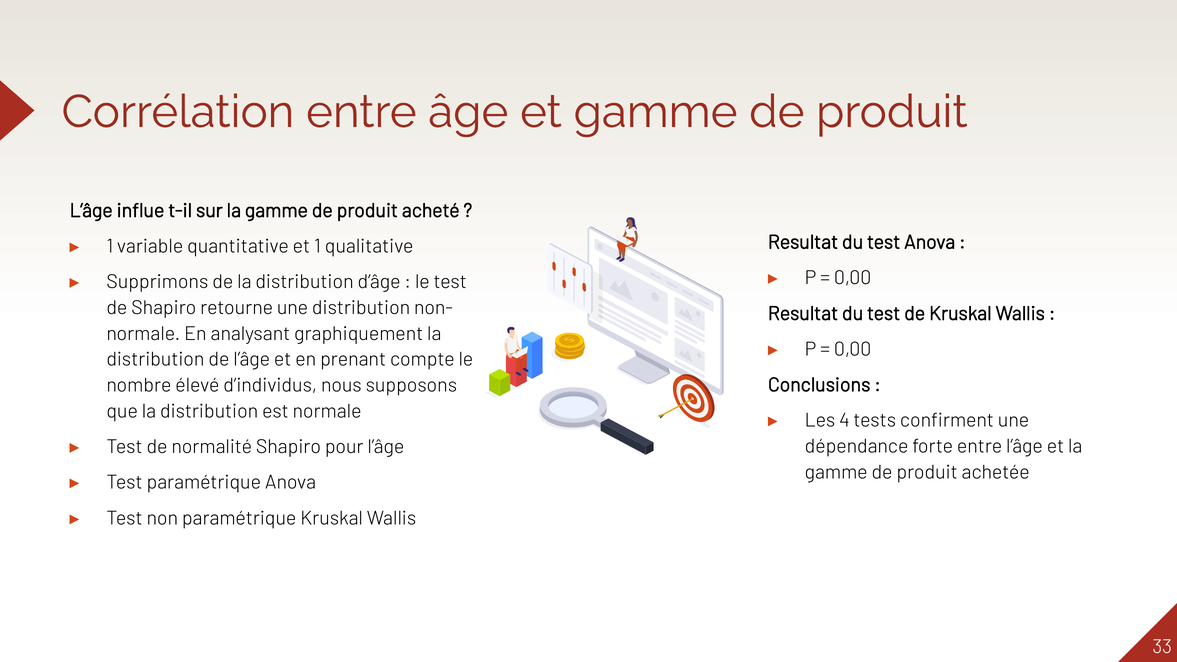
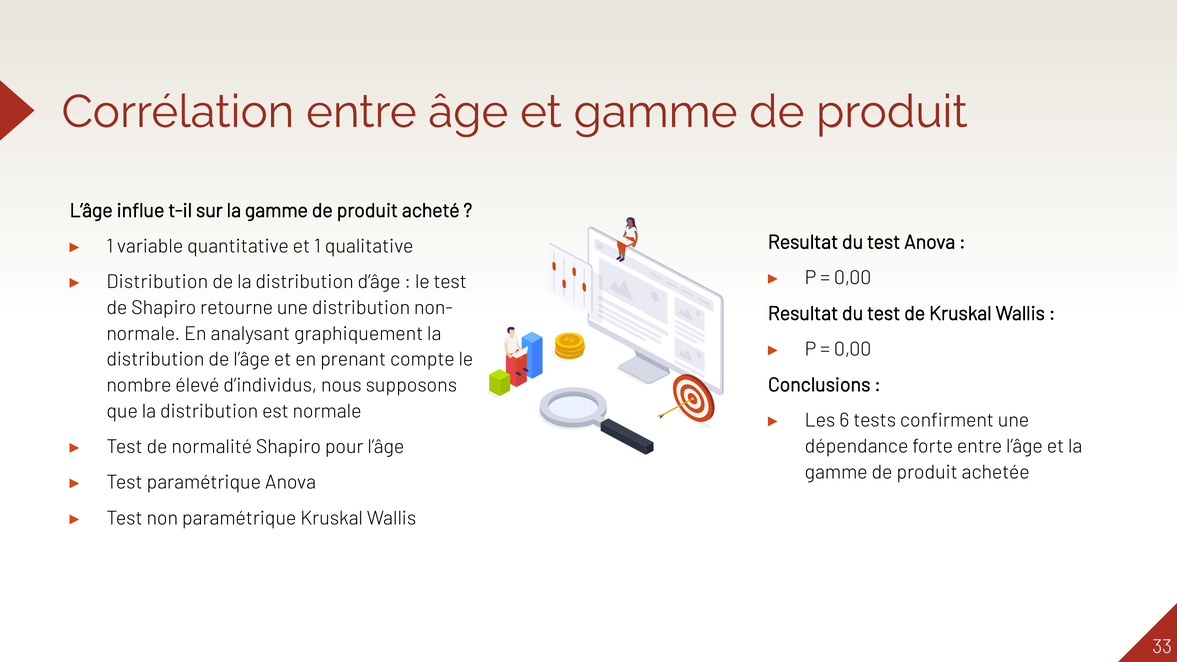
Supprimons: Supprimons -> Distribution (157, 282)
4: 4 -> 6 (844, 421)
